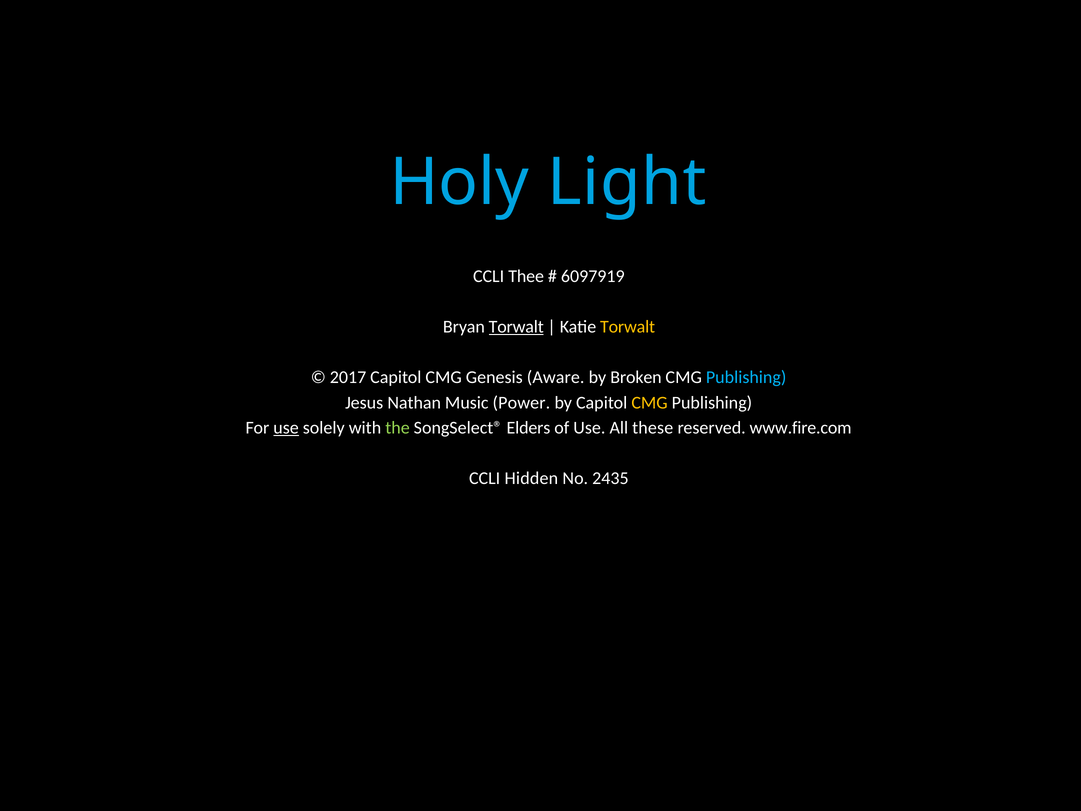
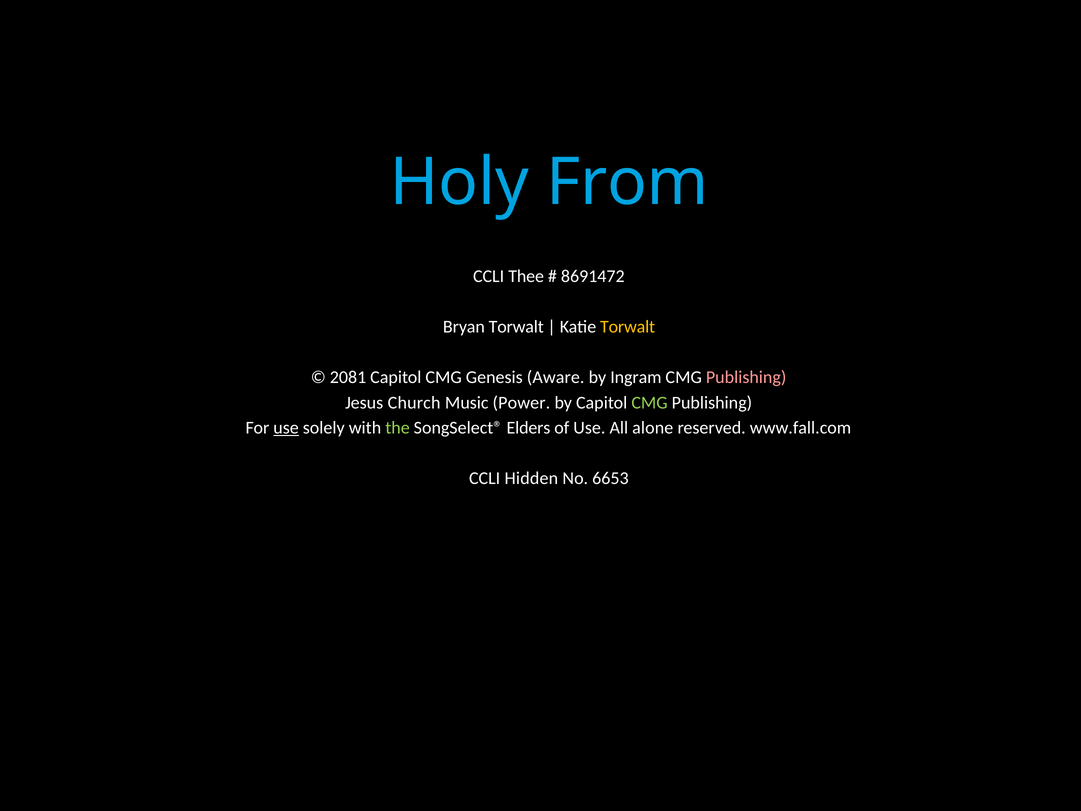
Light: Light -> From (627, 182)
6097919: 6097919 -> 8691472 (593, 276)
Torwalt underline: present -> none (516, 327)
2017: 2017 -> 2081 (348, 377)
Broken: Broken -> Ingram (636, 377)
Publishing colour: light blue -> pink (746, 377)
Nathan: Nathan -> Church (414, 403)
CMG colour: yellow -> light green (650, 403)
these: these -> alone (653, 428)
www.fire.com: www.fire.com -> www.fall.com (801, 428)
2435: 2435 -> 6653 (610, 478)
